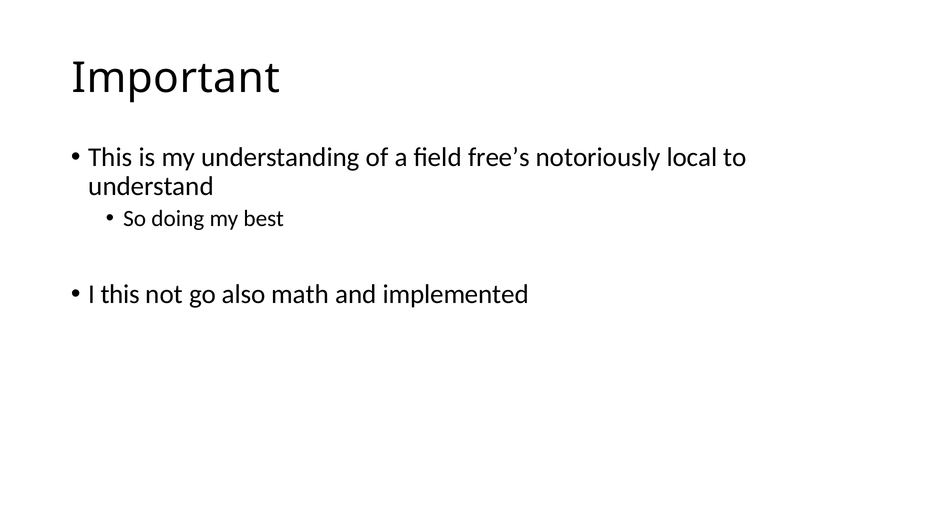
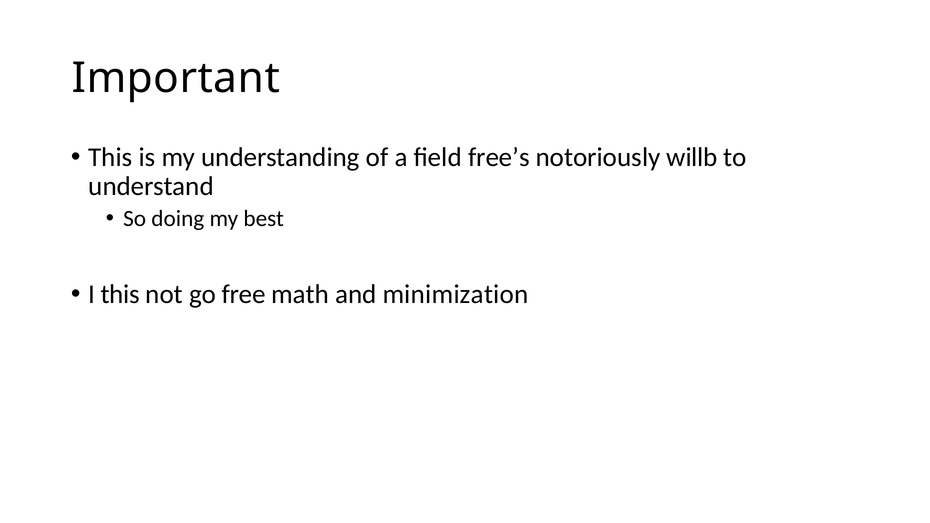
local: local -> willb (692, 157)
also: also -> free (244, 294)
implemented: implemented -> minimization (456, 294)
